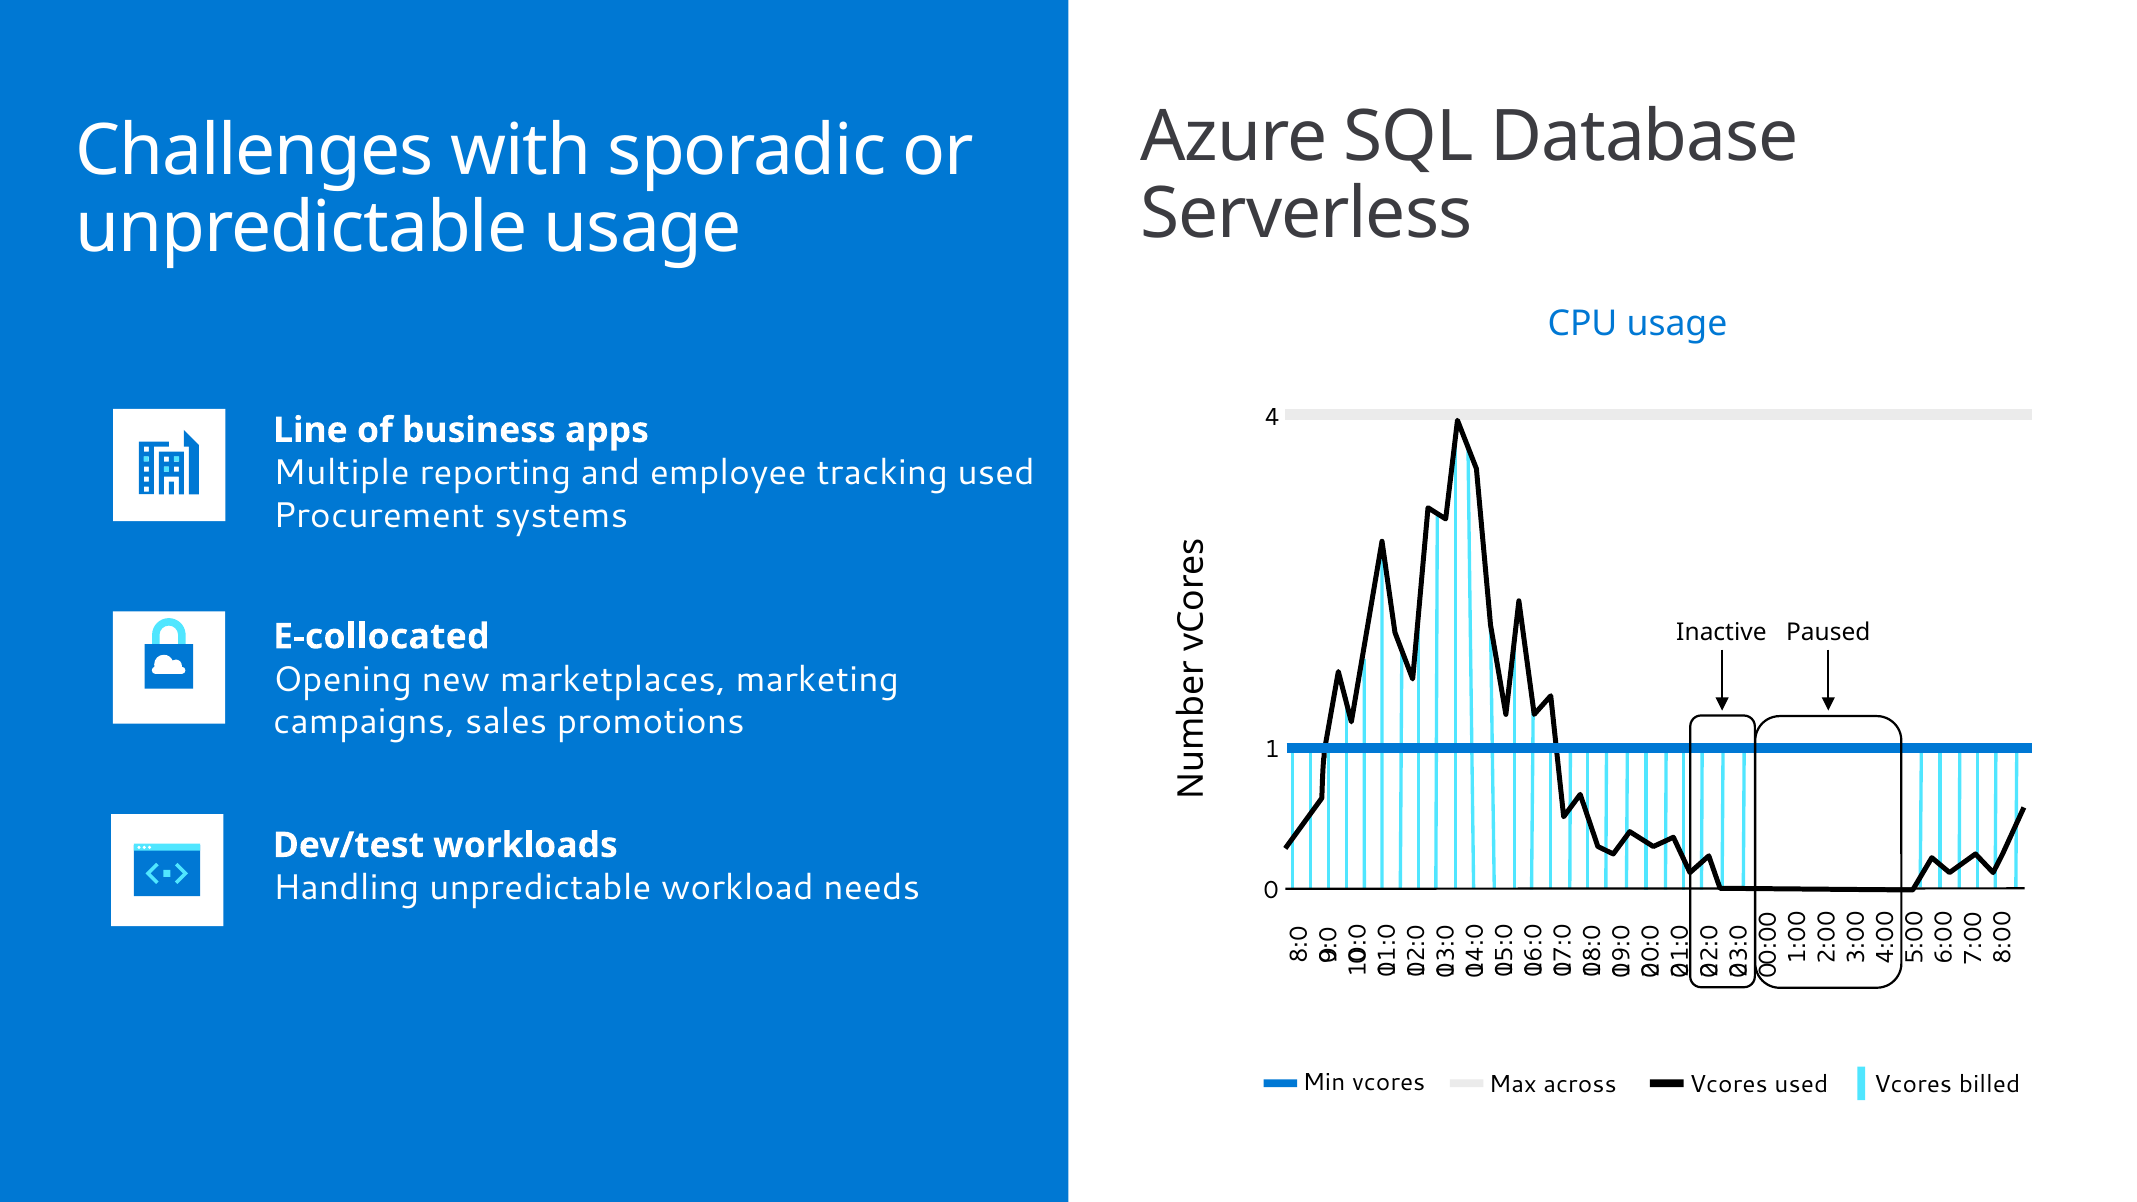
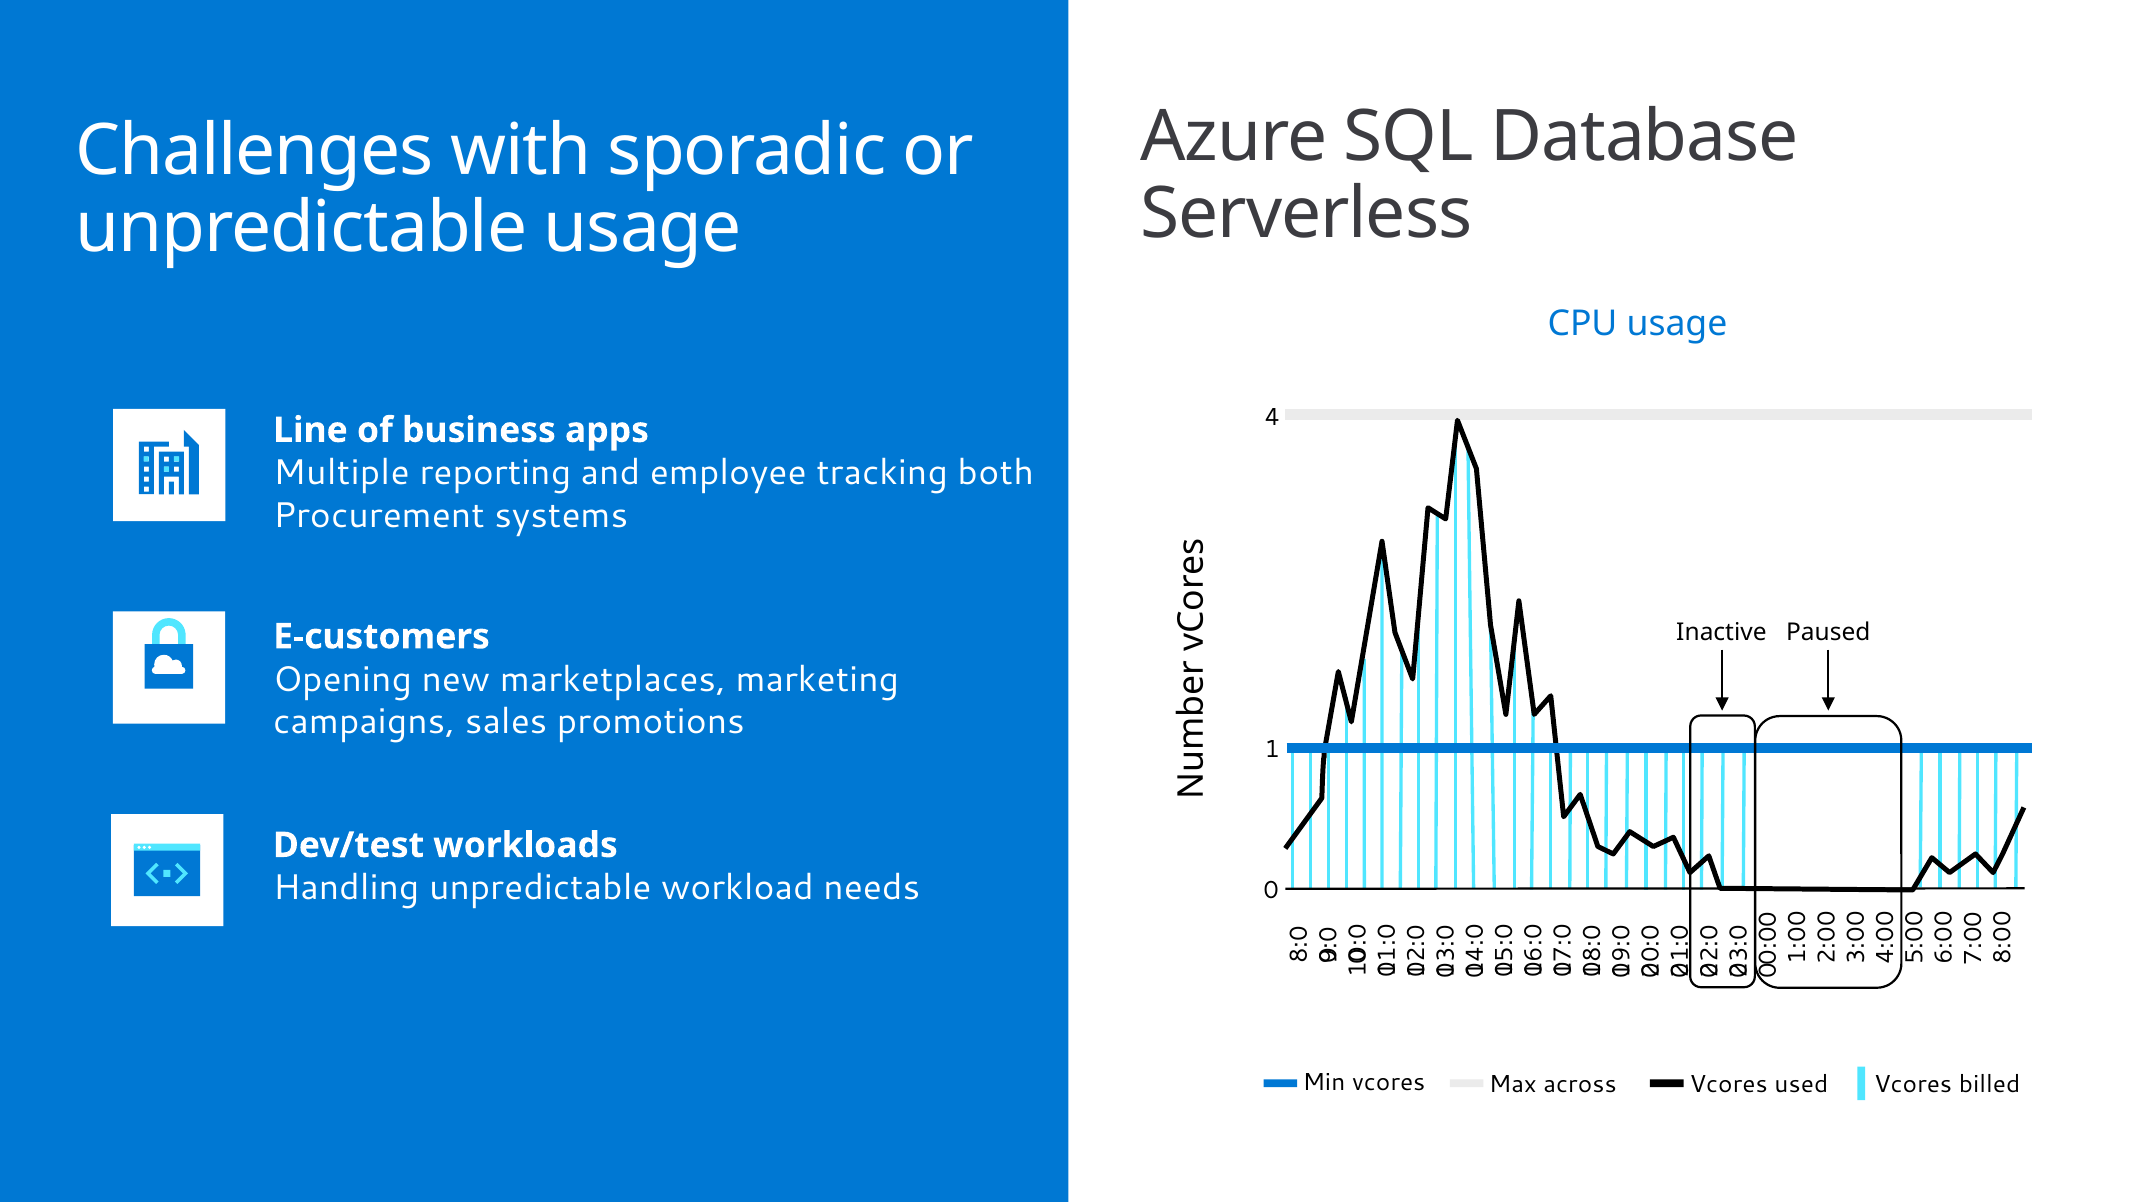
tracking used: used -> both (996, 473)
E-collocated: E-collocated -> E-customers (382, 637)
